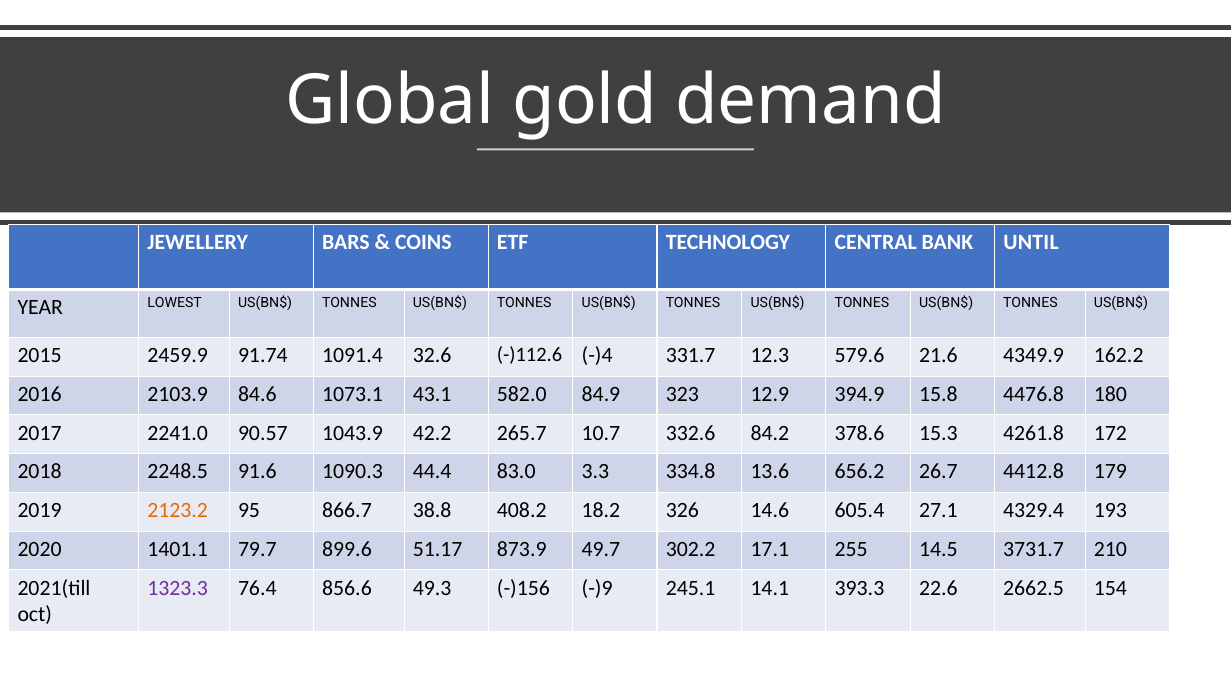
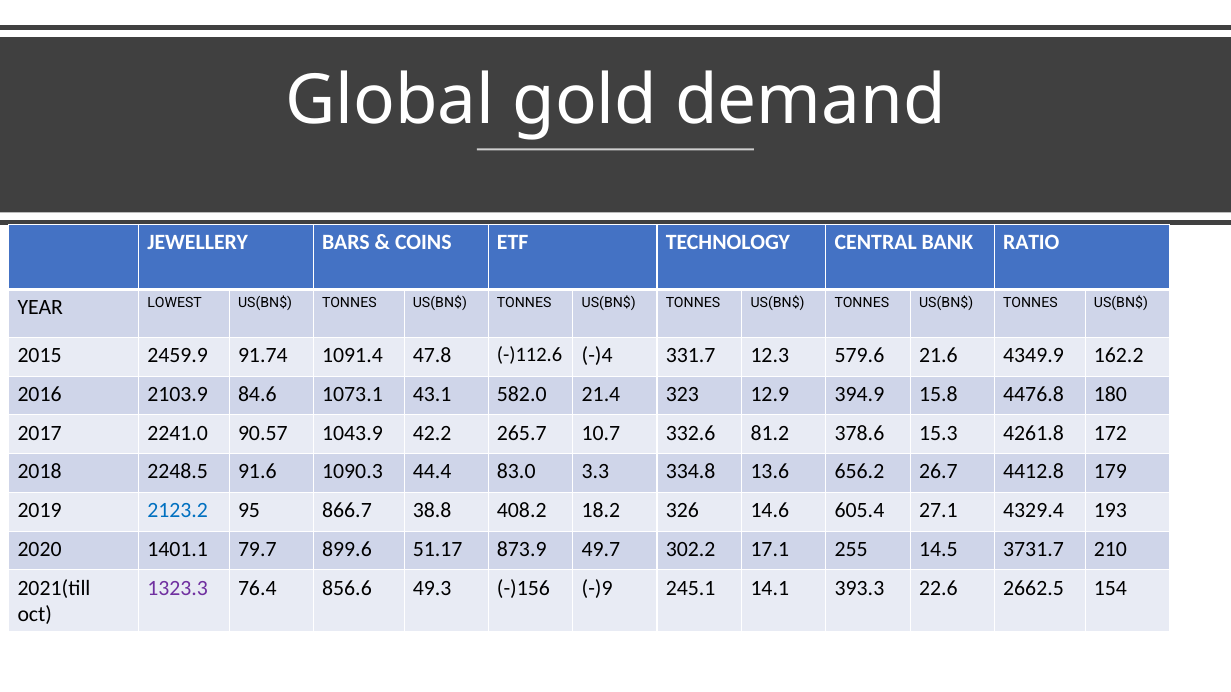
UNTIL: UNTIL -> RATIO (1031, 243)
32.6: 32.6 -> 47.8 (432, 356)
84.9: 84.9 -> 21.4 (601, 394)
84.2: 84.2 -> 81.2 (770, 433)
2123.2 colour: orange -> blue (178, 511)
